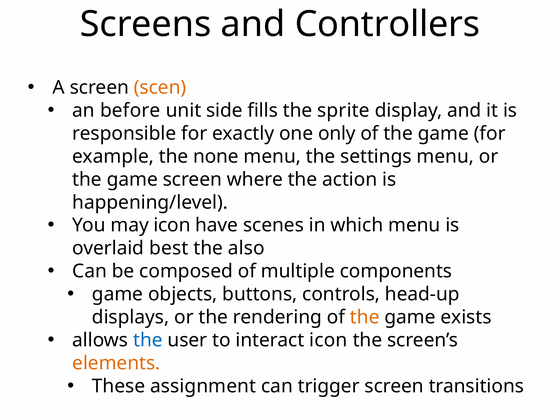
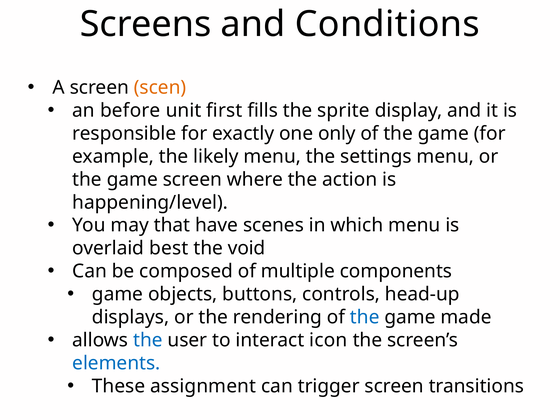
Controllers: Controllers -> Conditions (387, 24)
side: side -> first (224, 110)
none: none -> likely (216, 156)
may icon: icon -> that (172, 225)
also: also -> void (247, 248)
the colour: orange -> blue (365, 317)
exists: exists -> made (466, 317)
elements colour: orange -> blue (116, 363)
